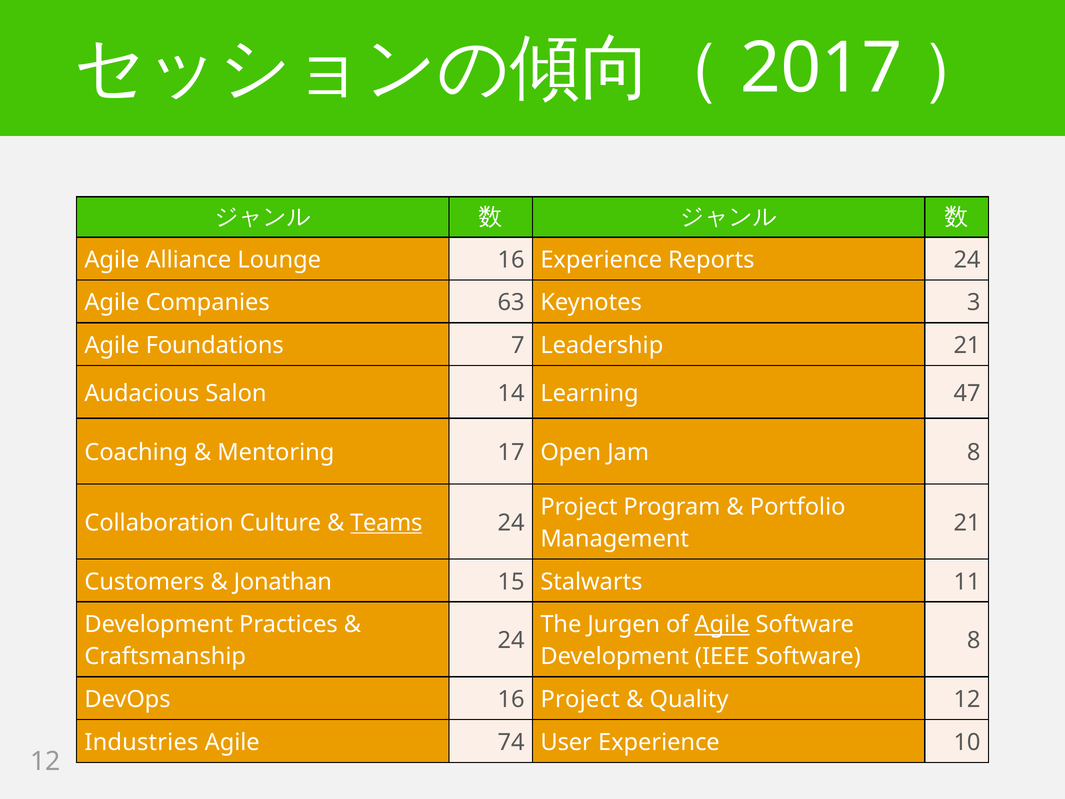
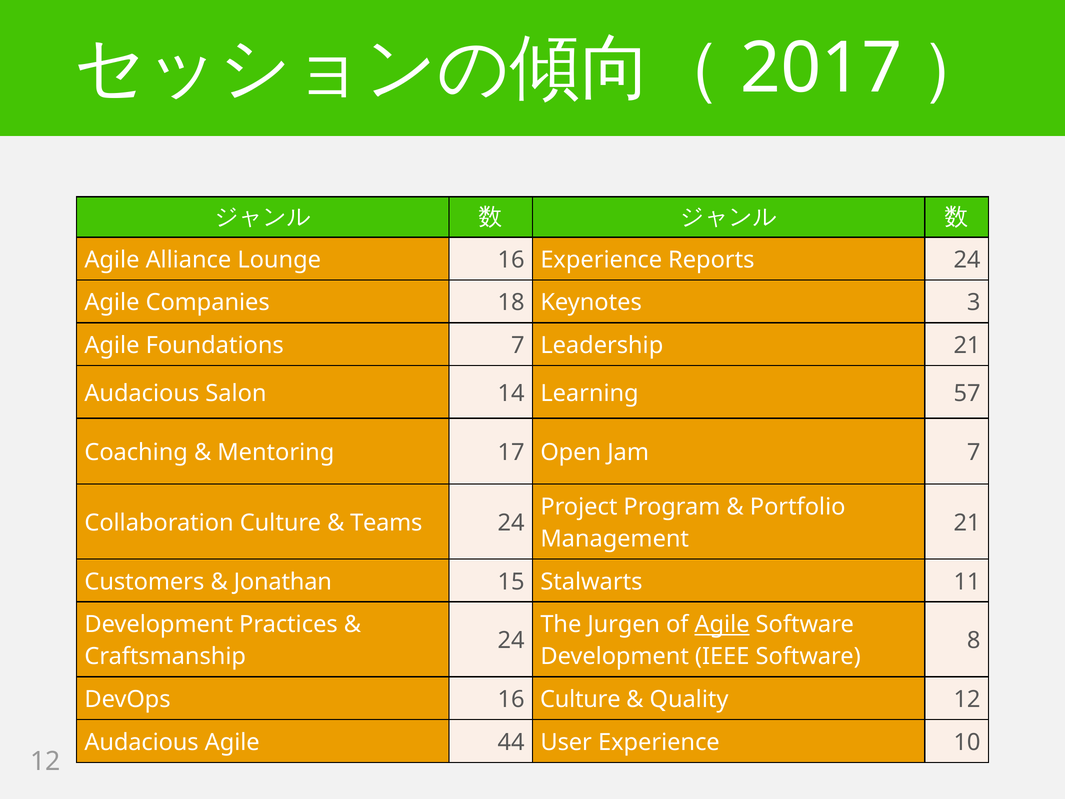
63: 63 -> 18 (511, 303)
47: 47 -> 57 (967, 393)
Jam 8: 8 -> 7 (974, 452)
Teams underline: present -> none (386, 523)
16 Project: Project -> Culture (580, 699)
Industries: Industries -> Audacious (142, 742)
74: 74 -> 44 (511, 742)
